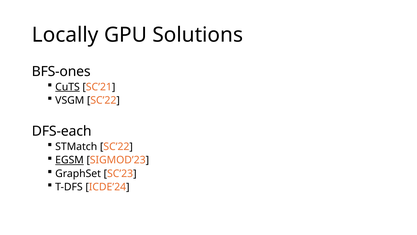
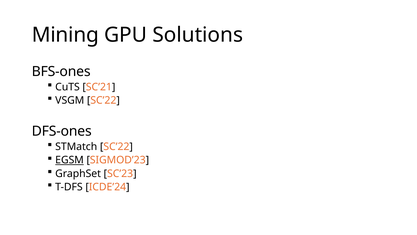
Locally: Locally -> Mining (65, 35)
CuTS underline: present -> none (68, 87)
DFS-each: DFS-each -> DFS-ones (62, 131)
